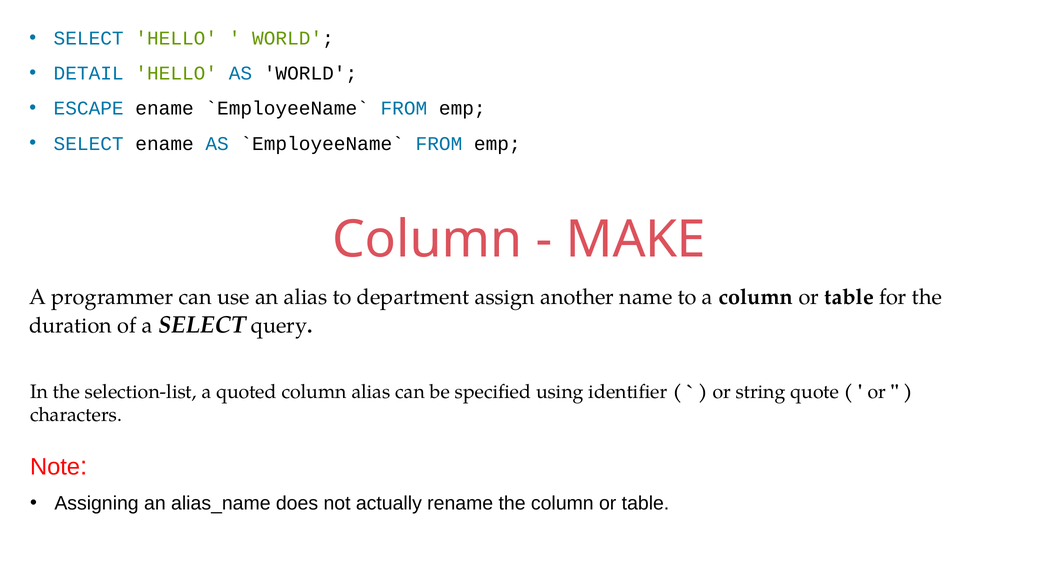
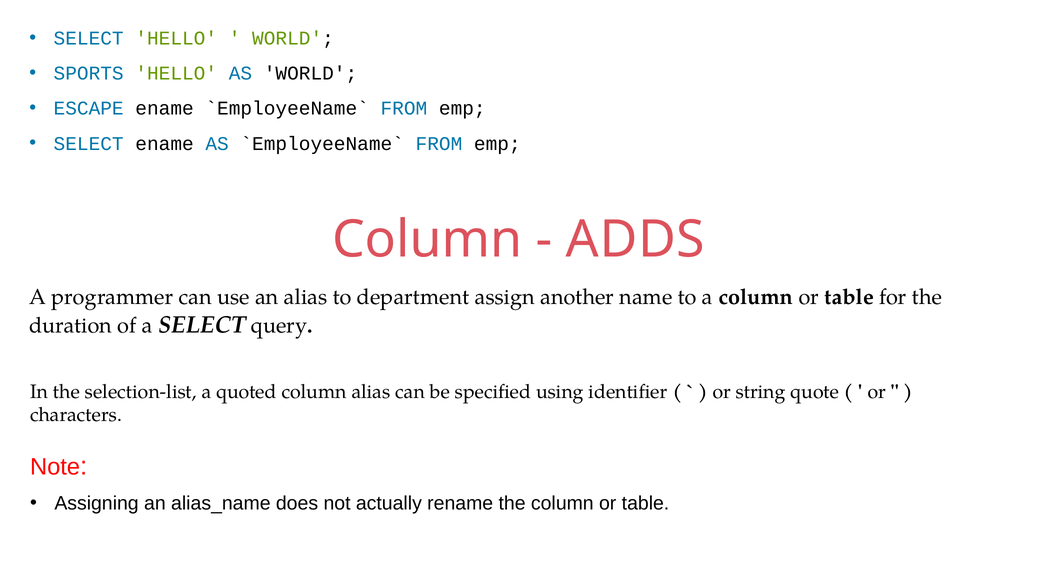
DETAIL: DETAIL -> SPORTS (89, 73)
MAKE: MAKE -> ADDS (635, 240)
